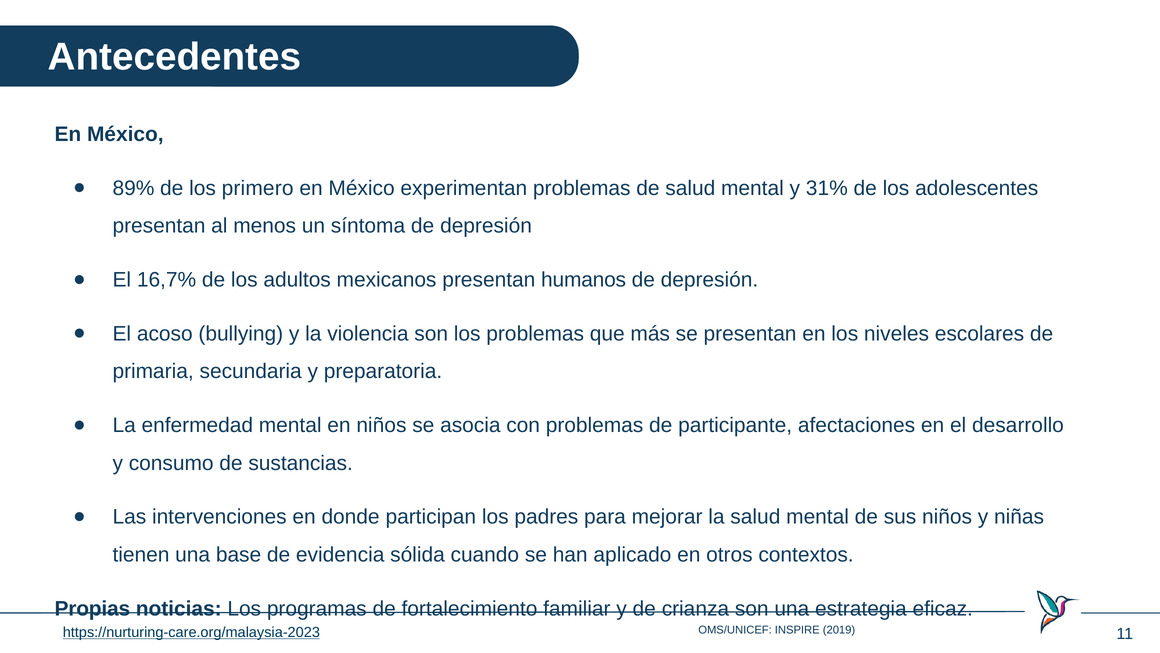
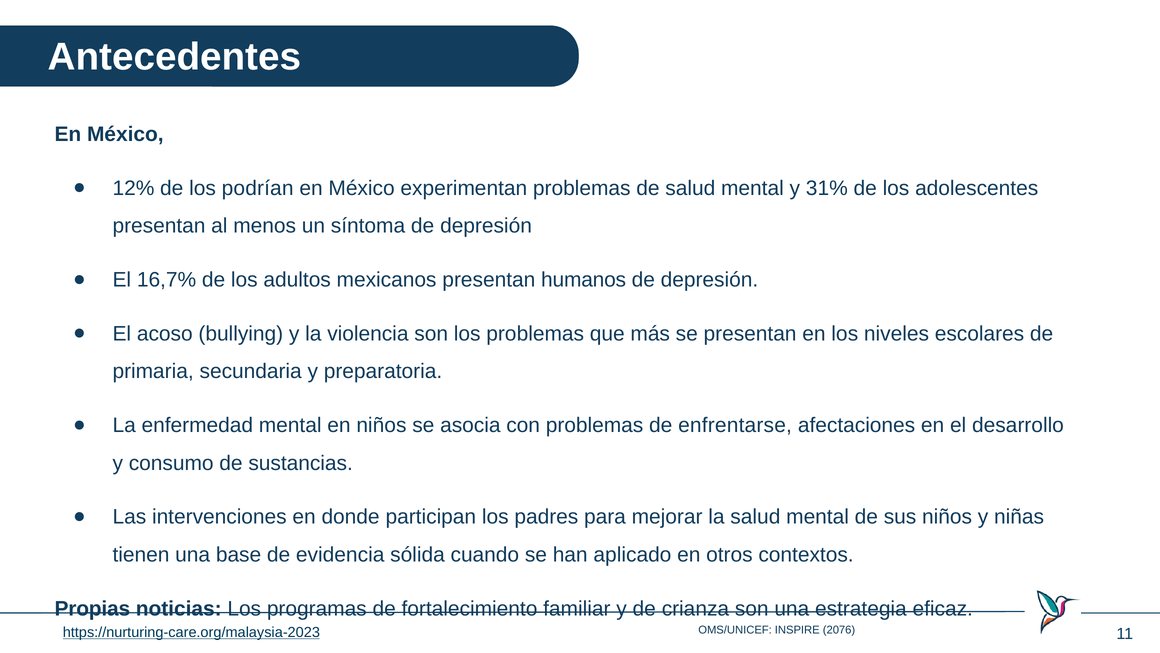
89%: 89% -> 12% (133, 188)
primero: primero -> podrían (258, 188)
participante: participante -> enfrentarse (735, 425)
2019: 2019 -> 2076 (839, 630)
